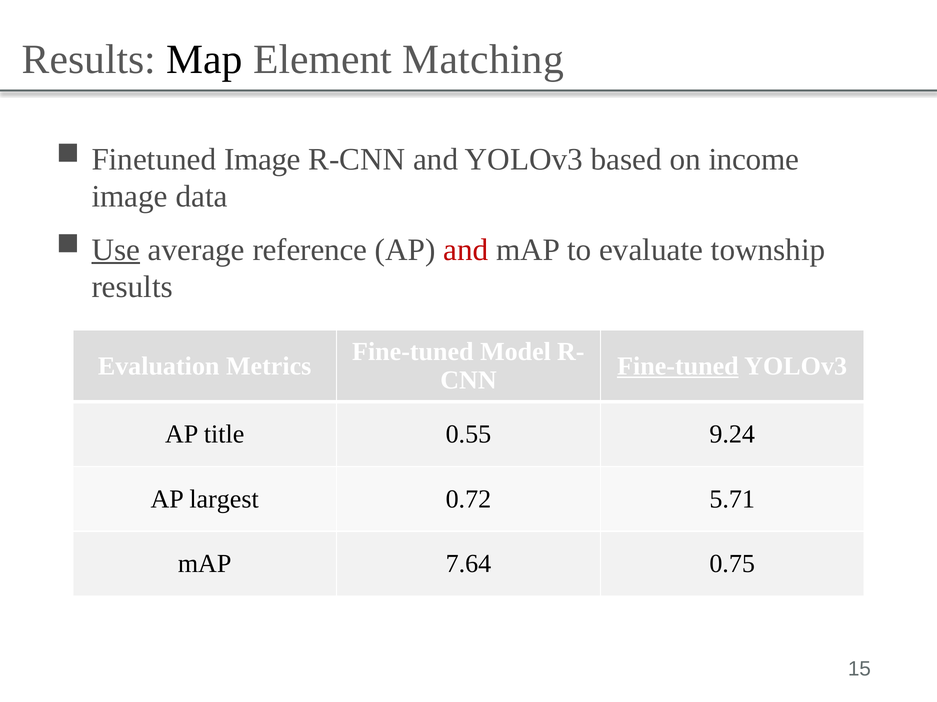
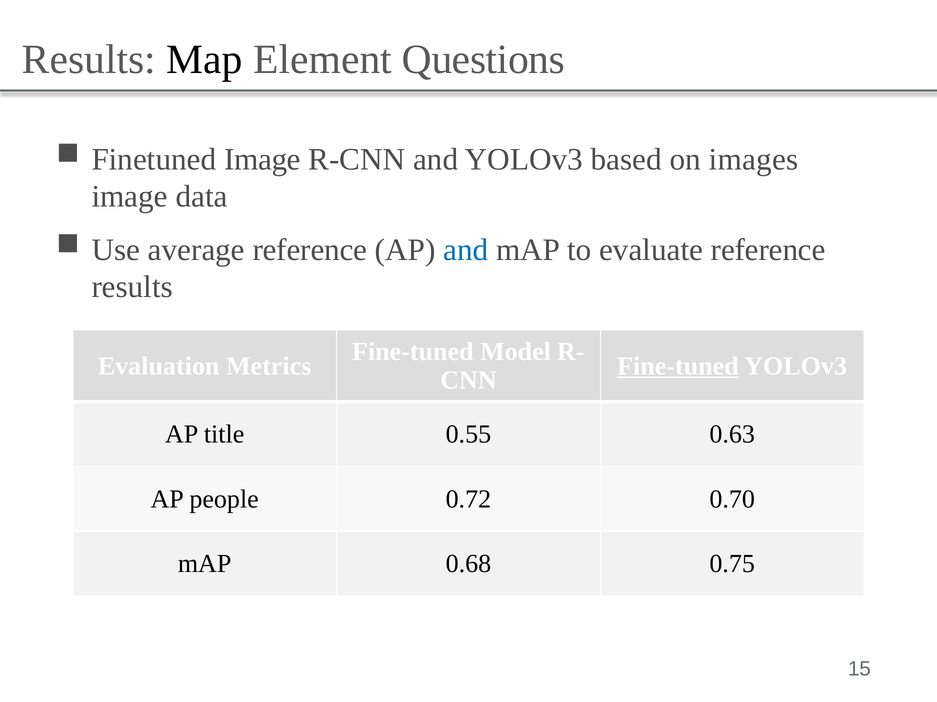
Matching: Matching -> Questions (484, 60)
income: income -> images (753, 159)
Use underline: present -> none (116, 250)
and colour: red -> blue (466, 250)
evaluate township: township -> reference (768, 250)
9.24: 9.24 -> 0.63 (732, 435)
largest: largest -> people (224, 500)
5.71: 5.71 -> 0.70 (732, 500)
7.64: 7.64 -> 0.68 (468, 564)
